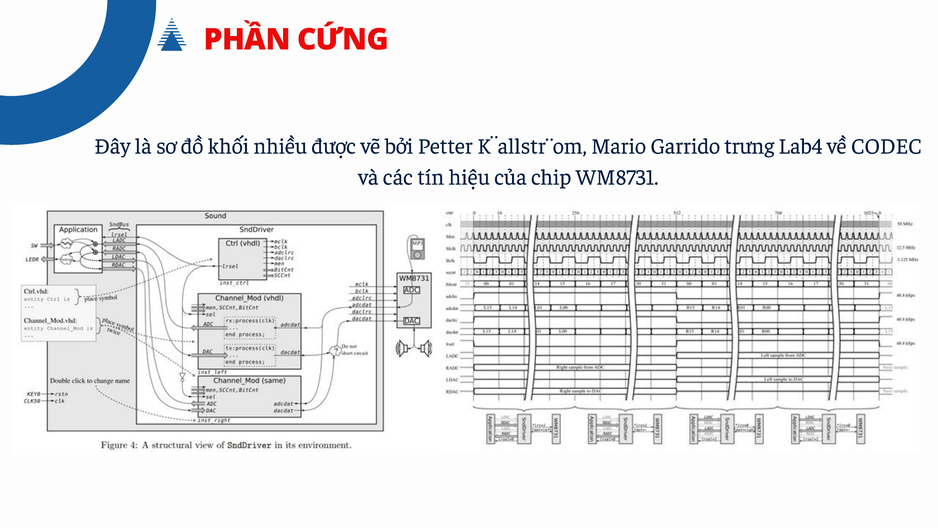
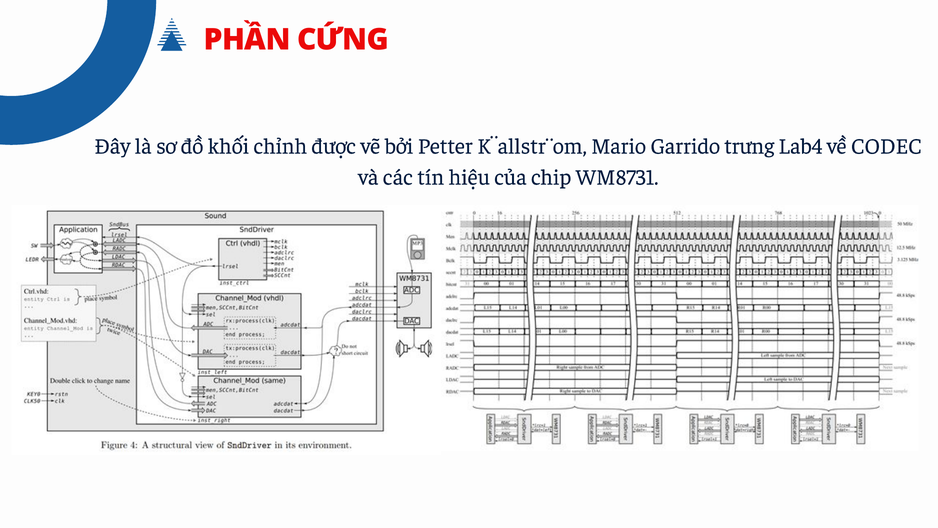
nhiều: nhiều -> chỉnh (280, 146)
